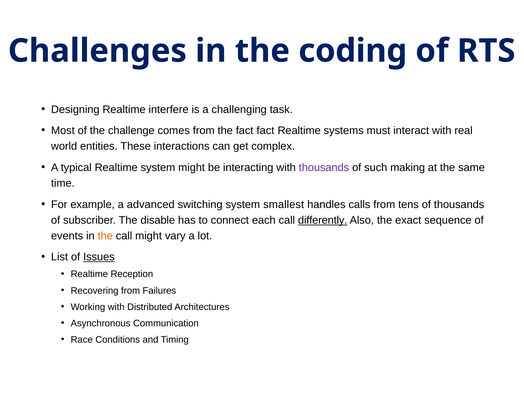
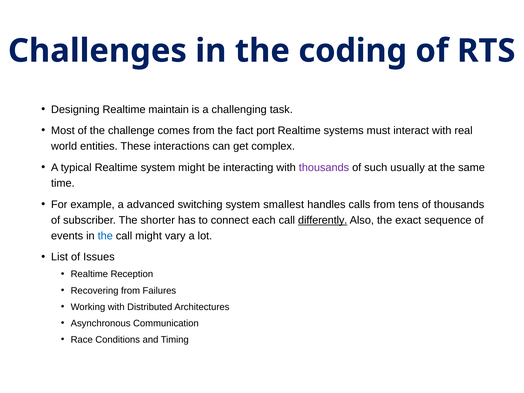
interfere: interfere -> maintain (169, 109)
fact fact: fact -> port (266, 131)
making: making -> usually (408, 168)
disable: disable -> shorter (158, 220)
the colour: orange -> blue (105, 236)
Issues underline: present -> none (99, 257)
